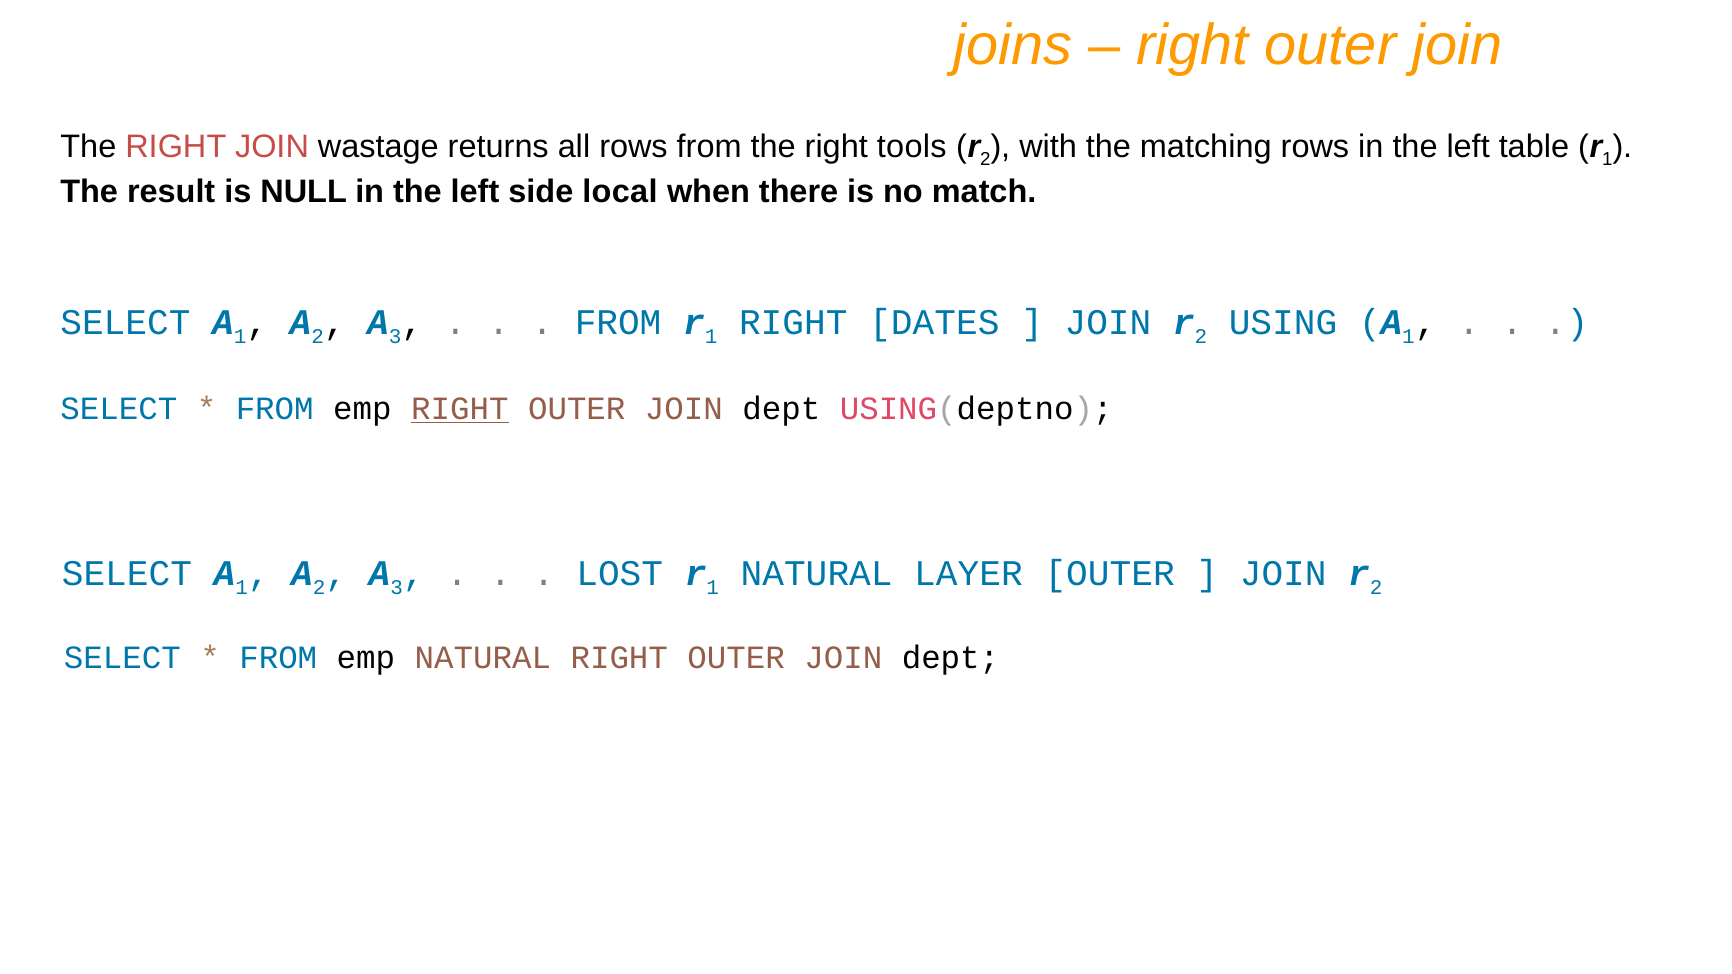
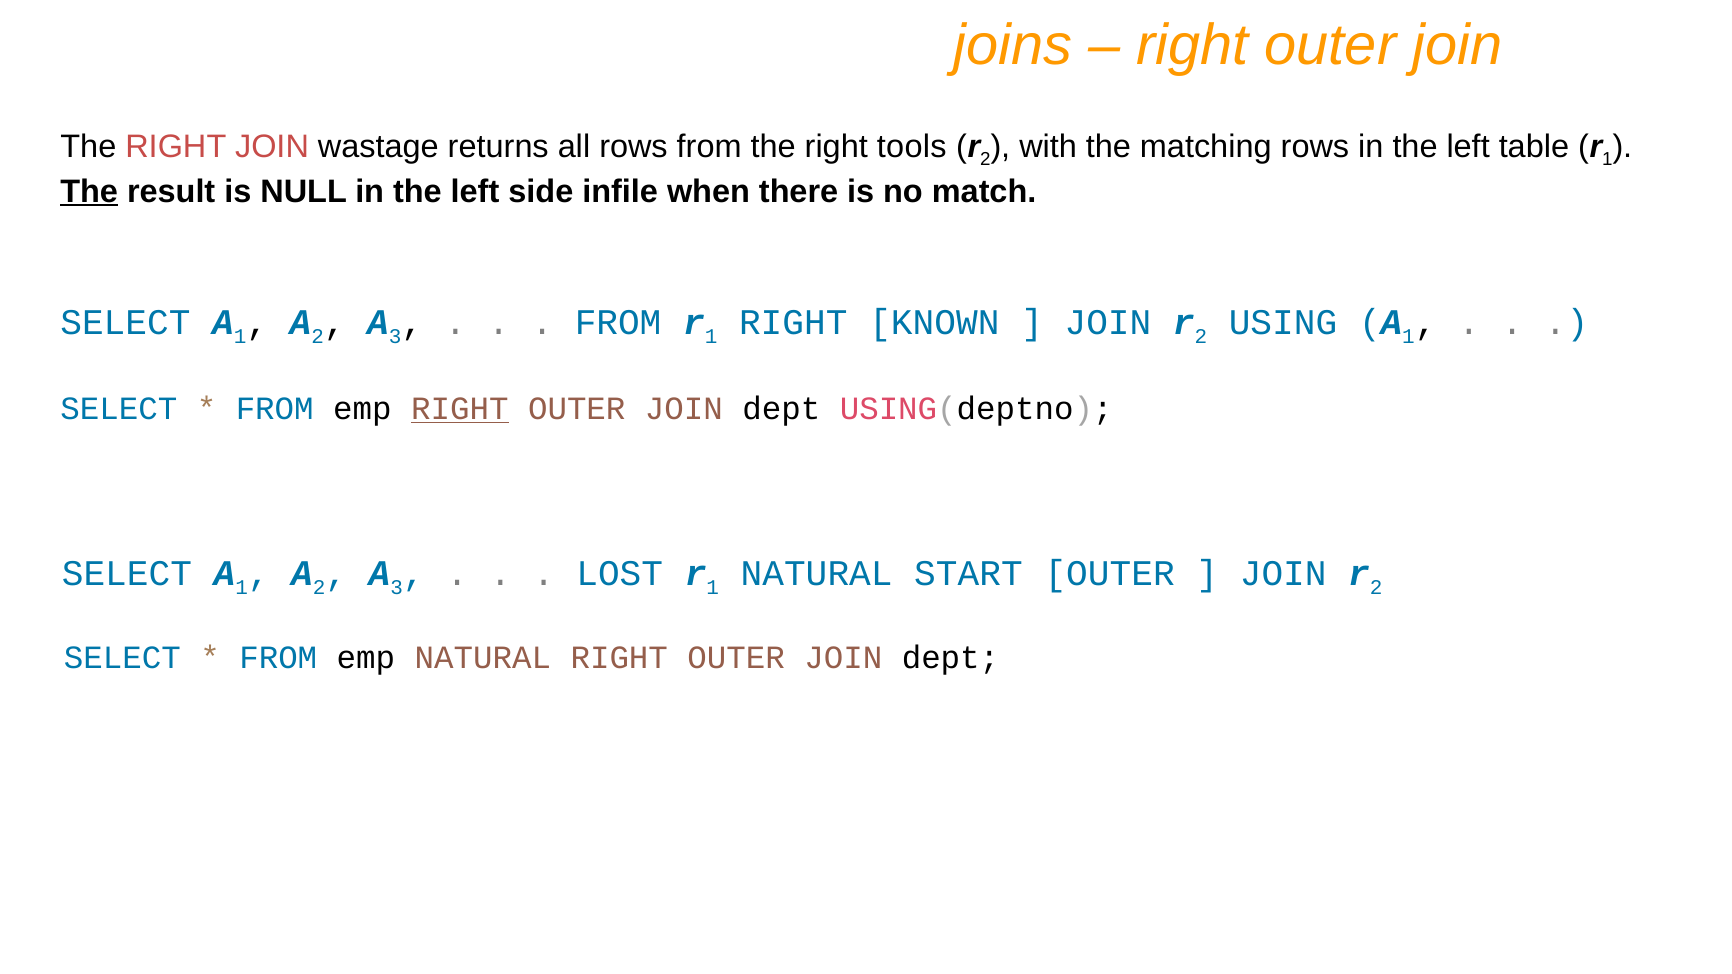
The underline: none -> present (89, 191)
local: local -> infile (620, 191)
DATES: DATES -> KNOWN (934, 323)
LAYER: LAYER -> START (968, 573)
